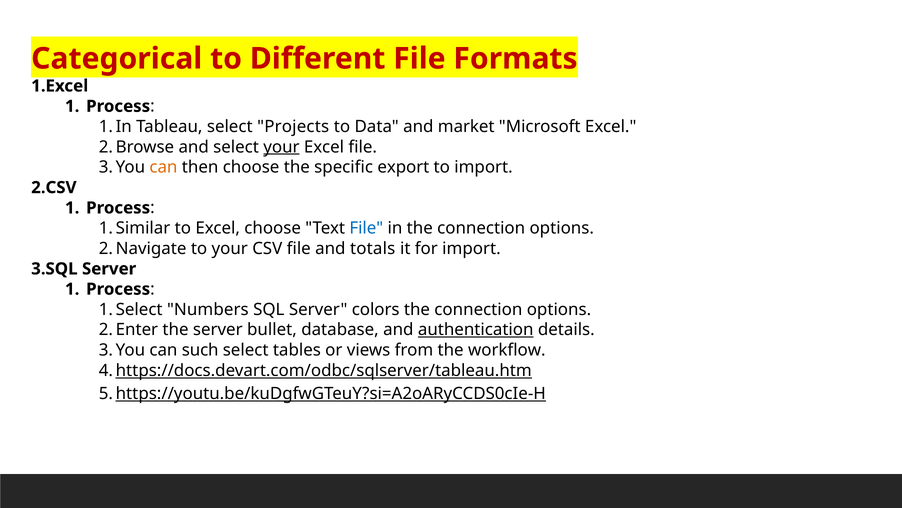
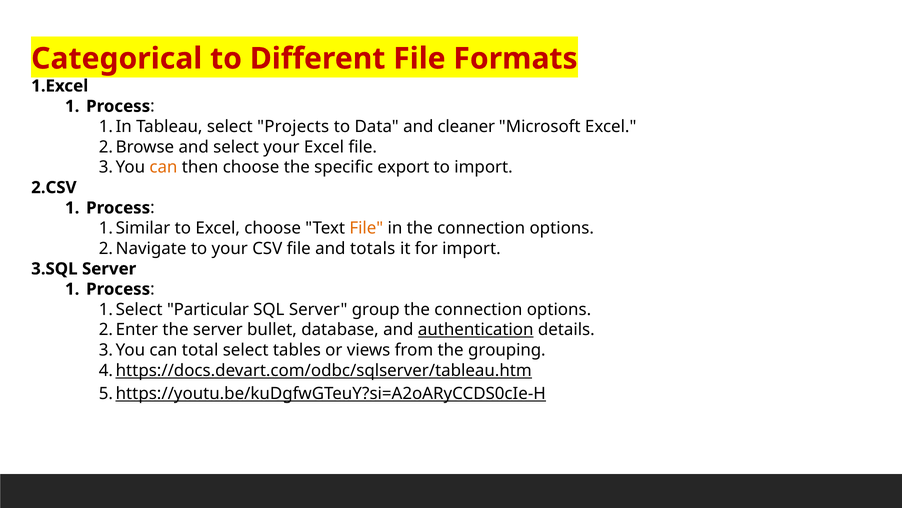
market: market -> cleaner (466, 126)
your underline: present -> none (281, 147)
File colour: blue -> orange (366, 228)
Numbers: Numbers -> Particular (208, 309)
colors: colors -> group (376, 309)
such: such -> total (200, 350)
workflow: workflow -> grouping (507, 350)
